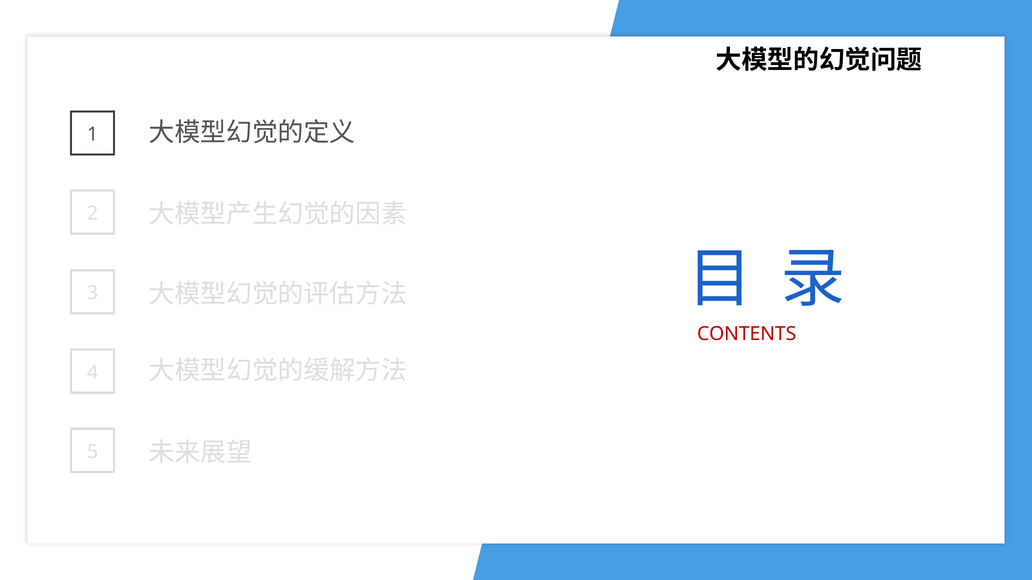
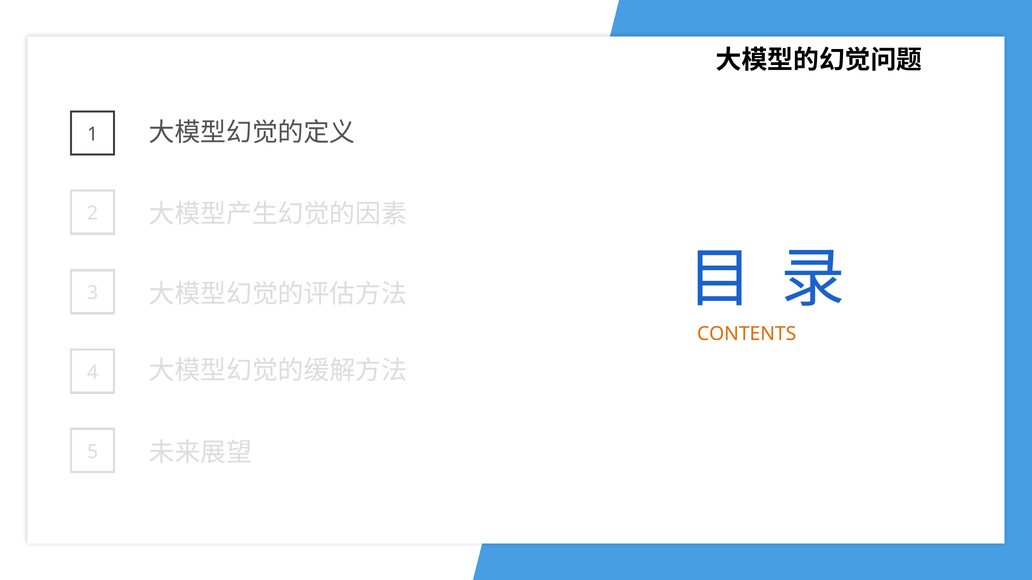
CONTENTS colour: red -> orange (747, 334)
